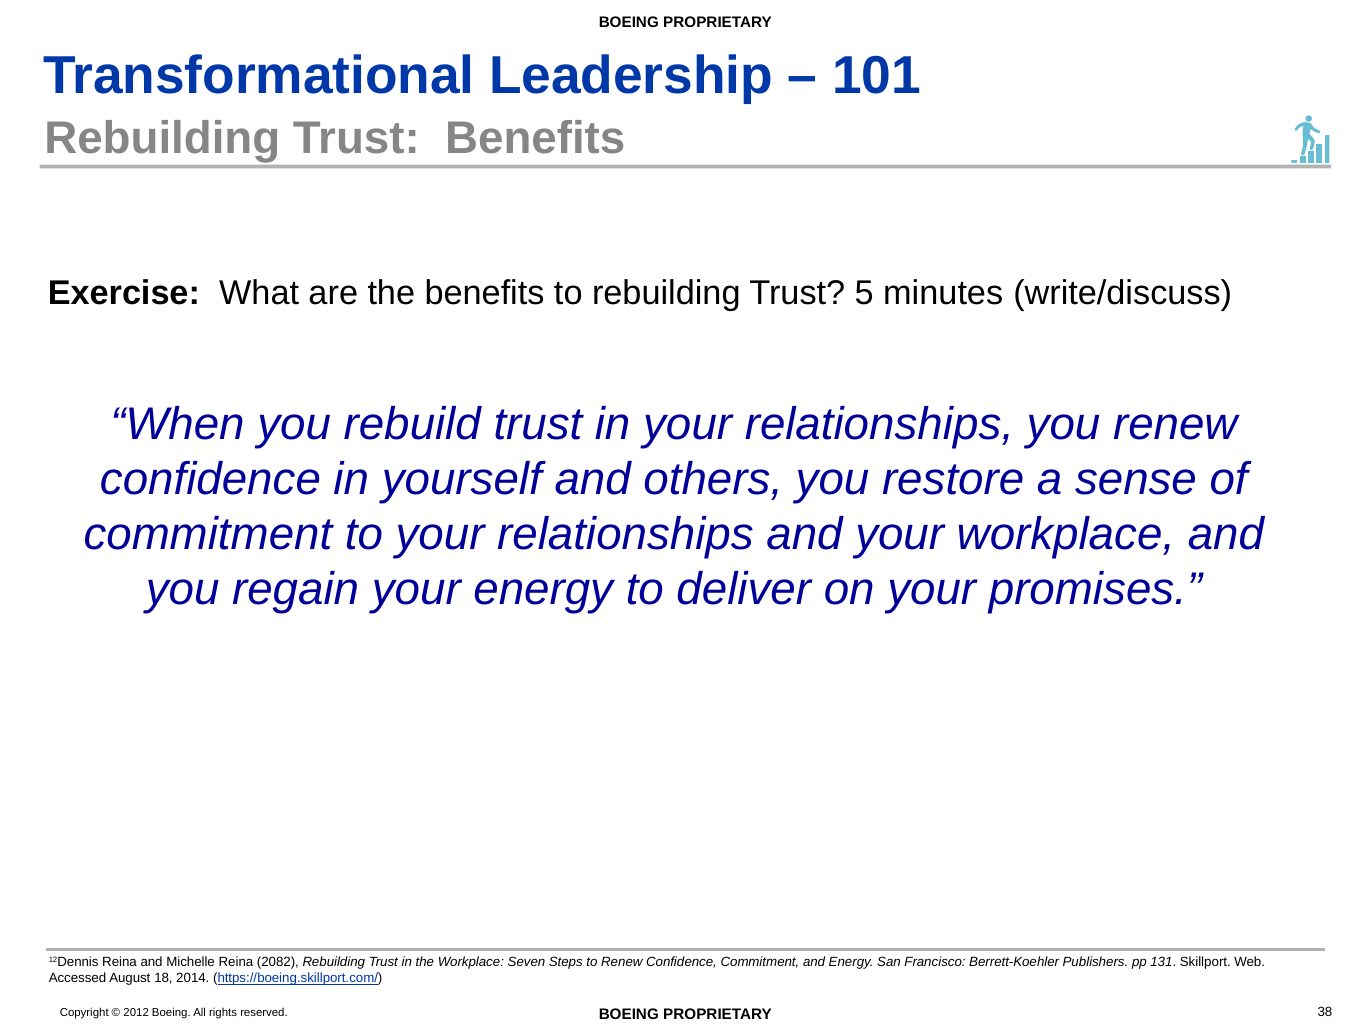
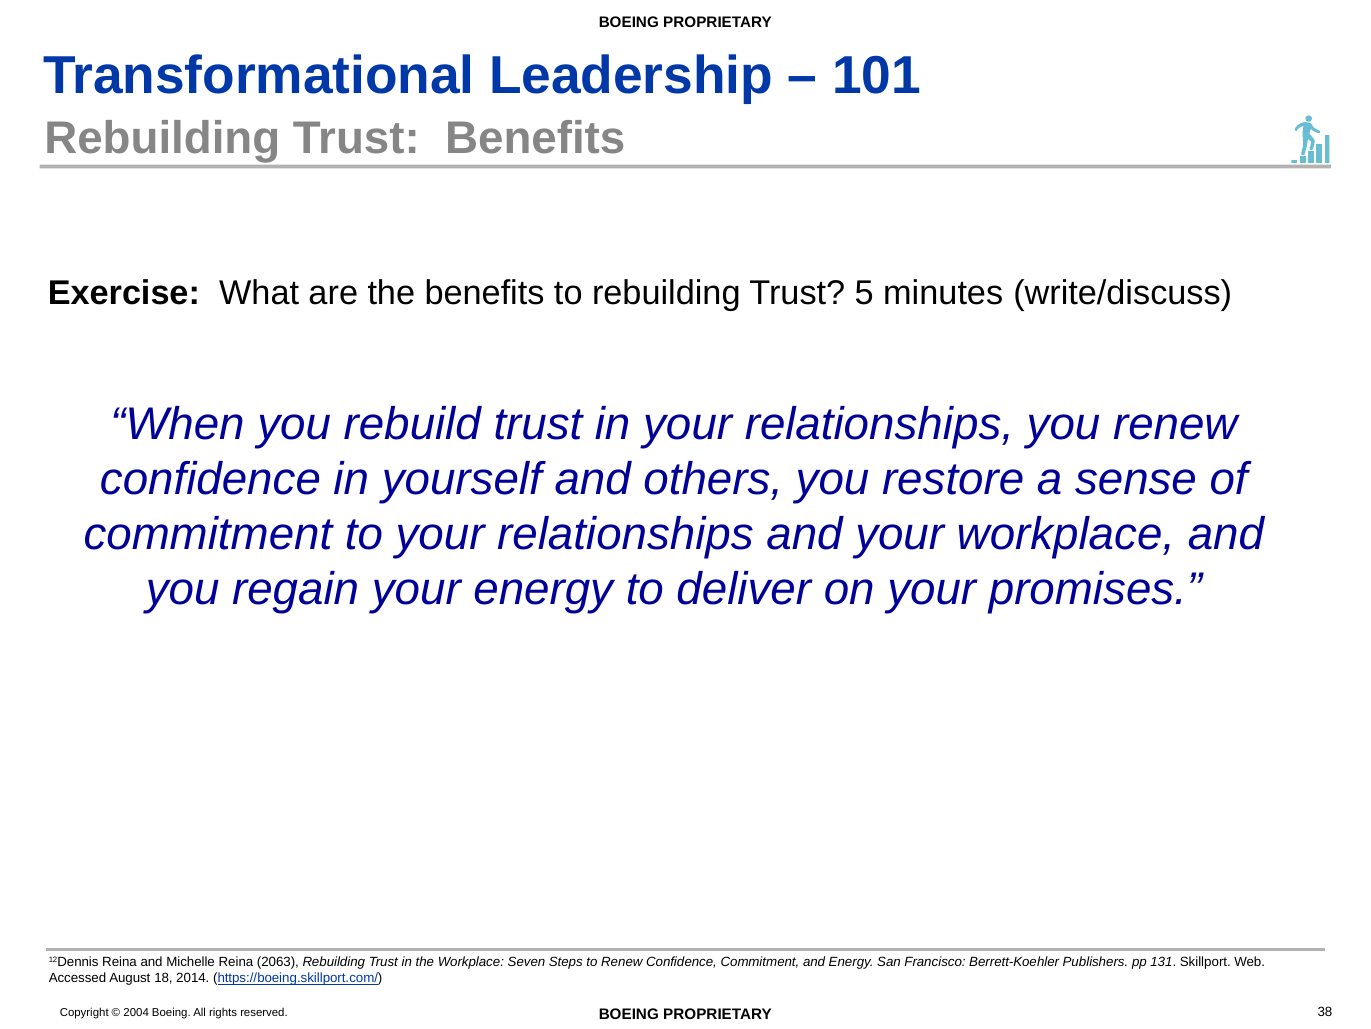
2082: 2082 -> 2063 (278, 962)
2012: 2012 -> 2004 (136, 1012)
